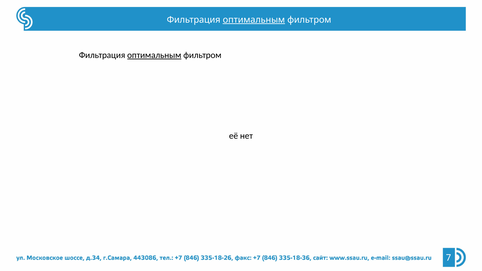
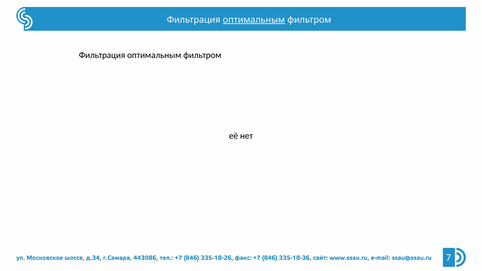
оптимальным underline: present -> none (154, 55)
